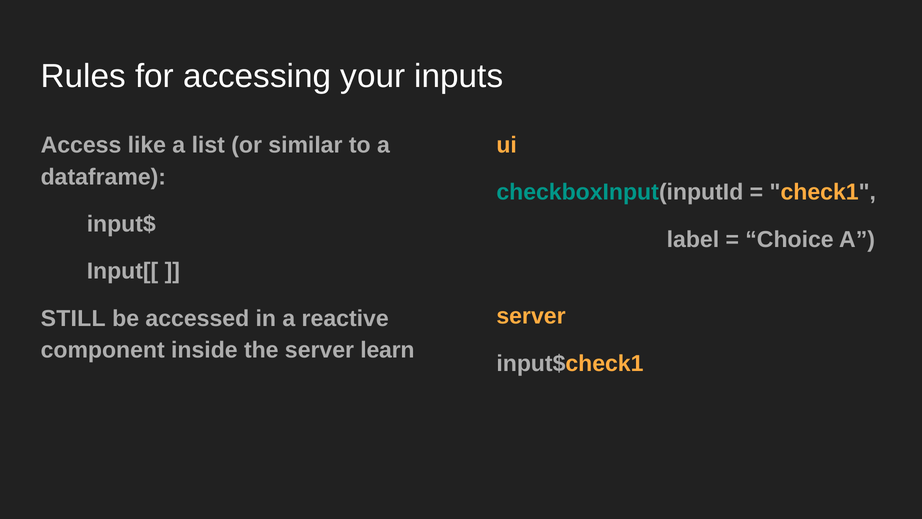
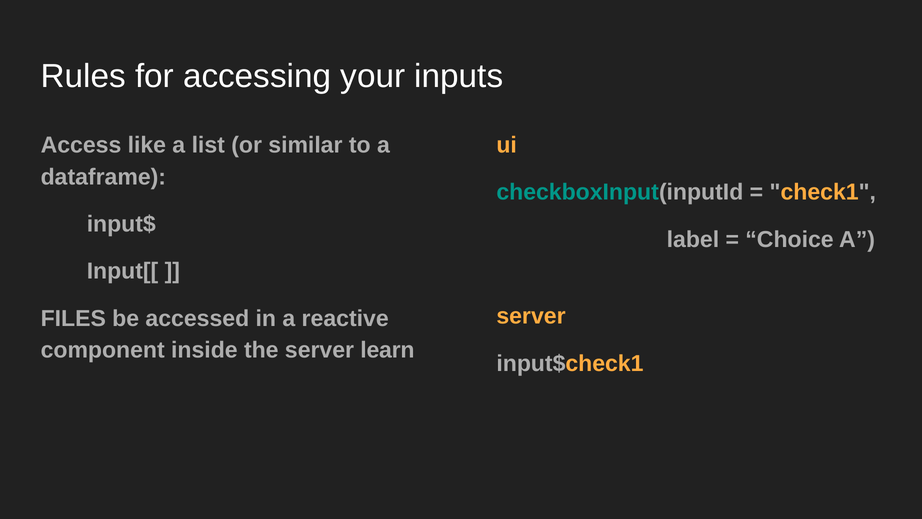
STILL: STILL -> FILES (73, 318)
